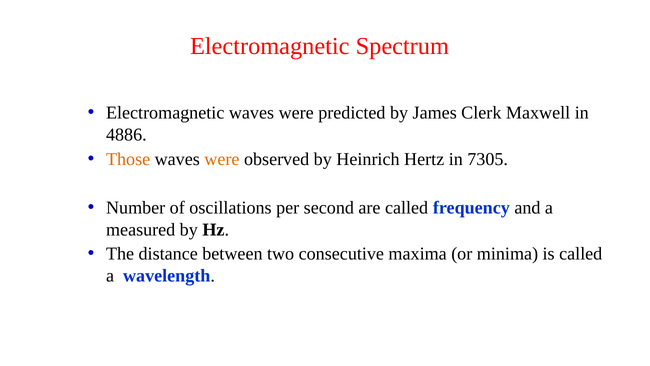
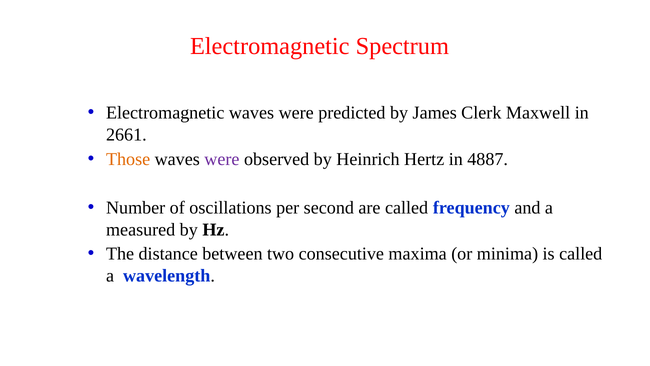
4886: 4886 -> 2661 (126, 135)
were colour: orange -> purple (222, 159)
7305: 7305 -> 4887 (488, 159)
